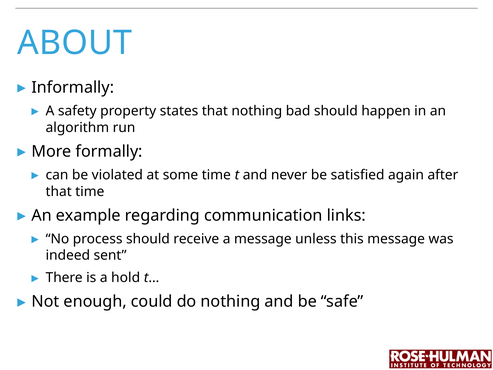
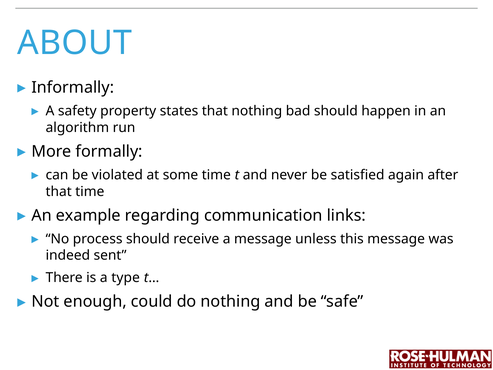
hold: hold -> type (126, 278)
